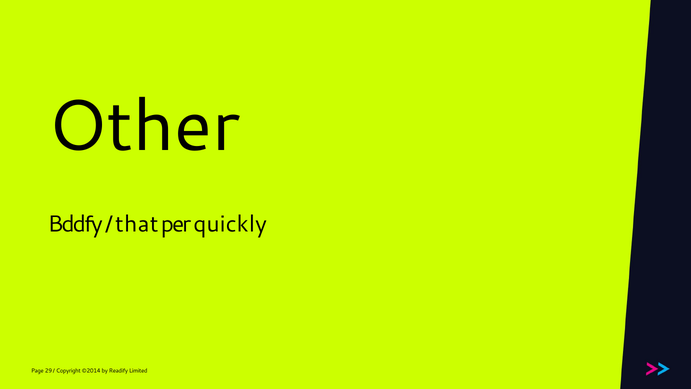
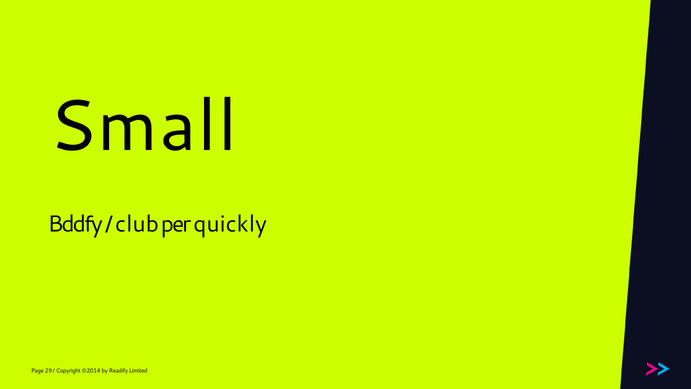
Other: Other -> Small (143, 126)
that: that -> club (137, 224)
